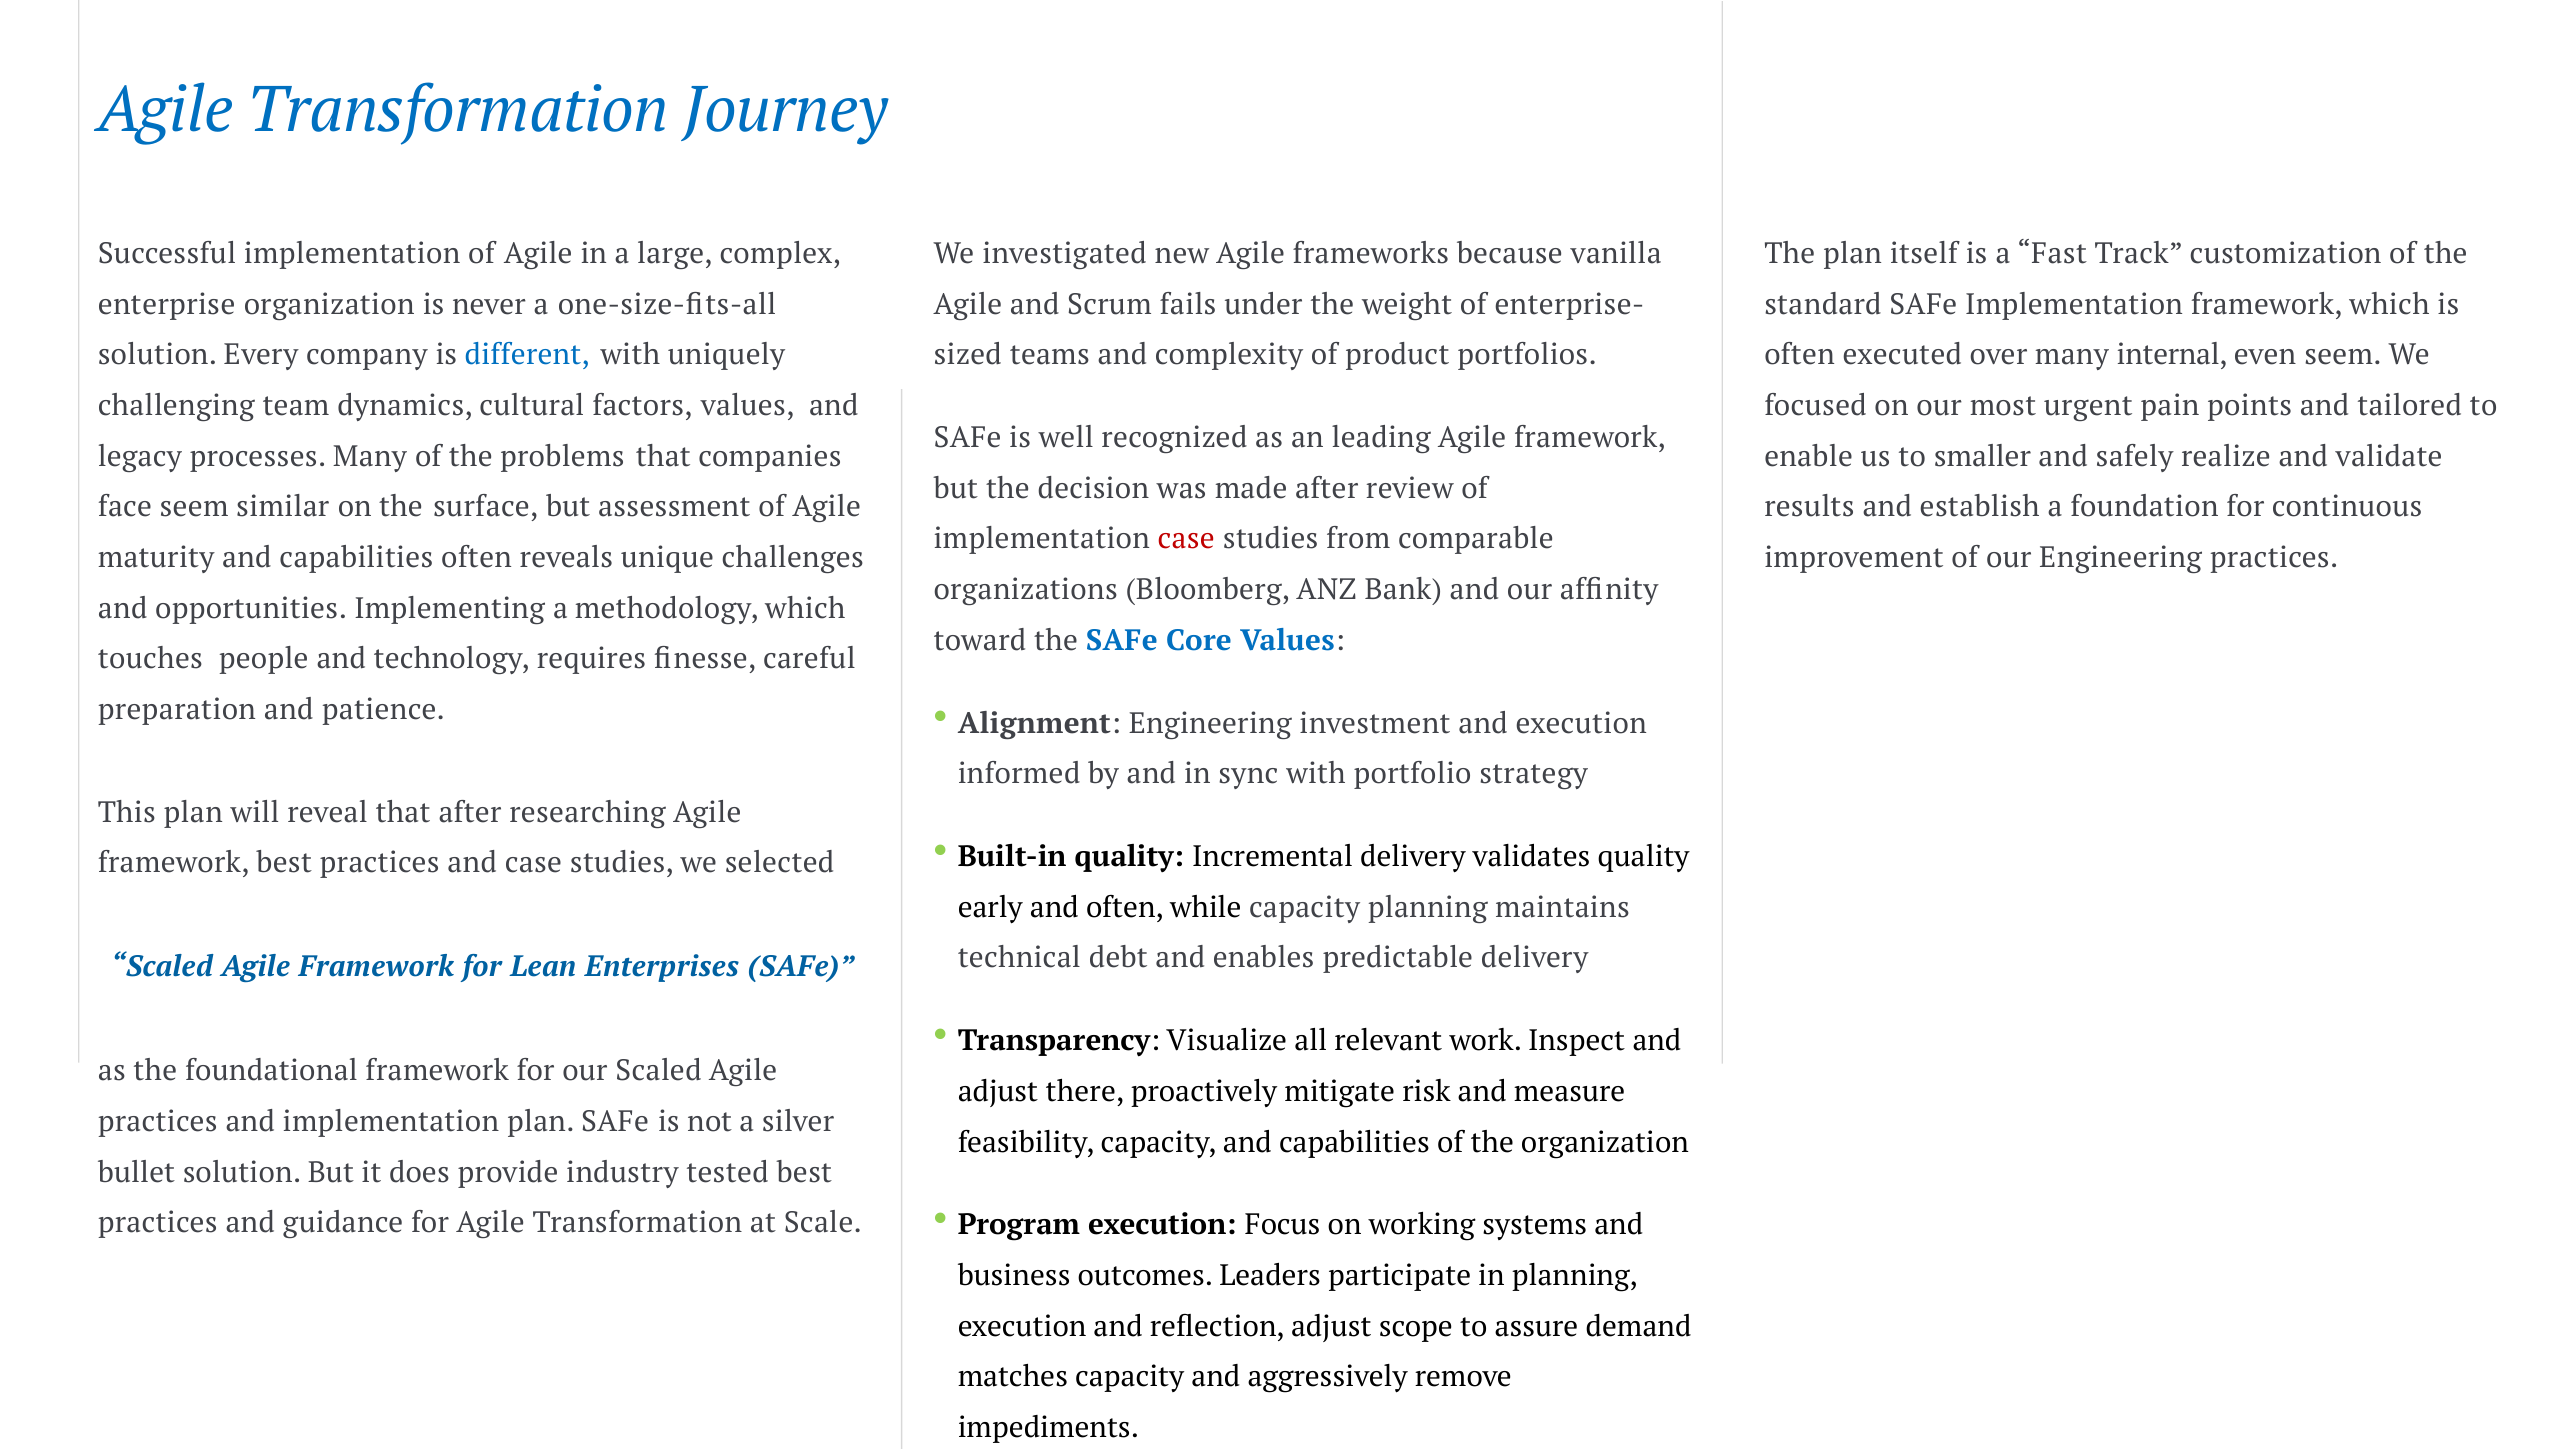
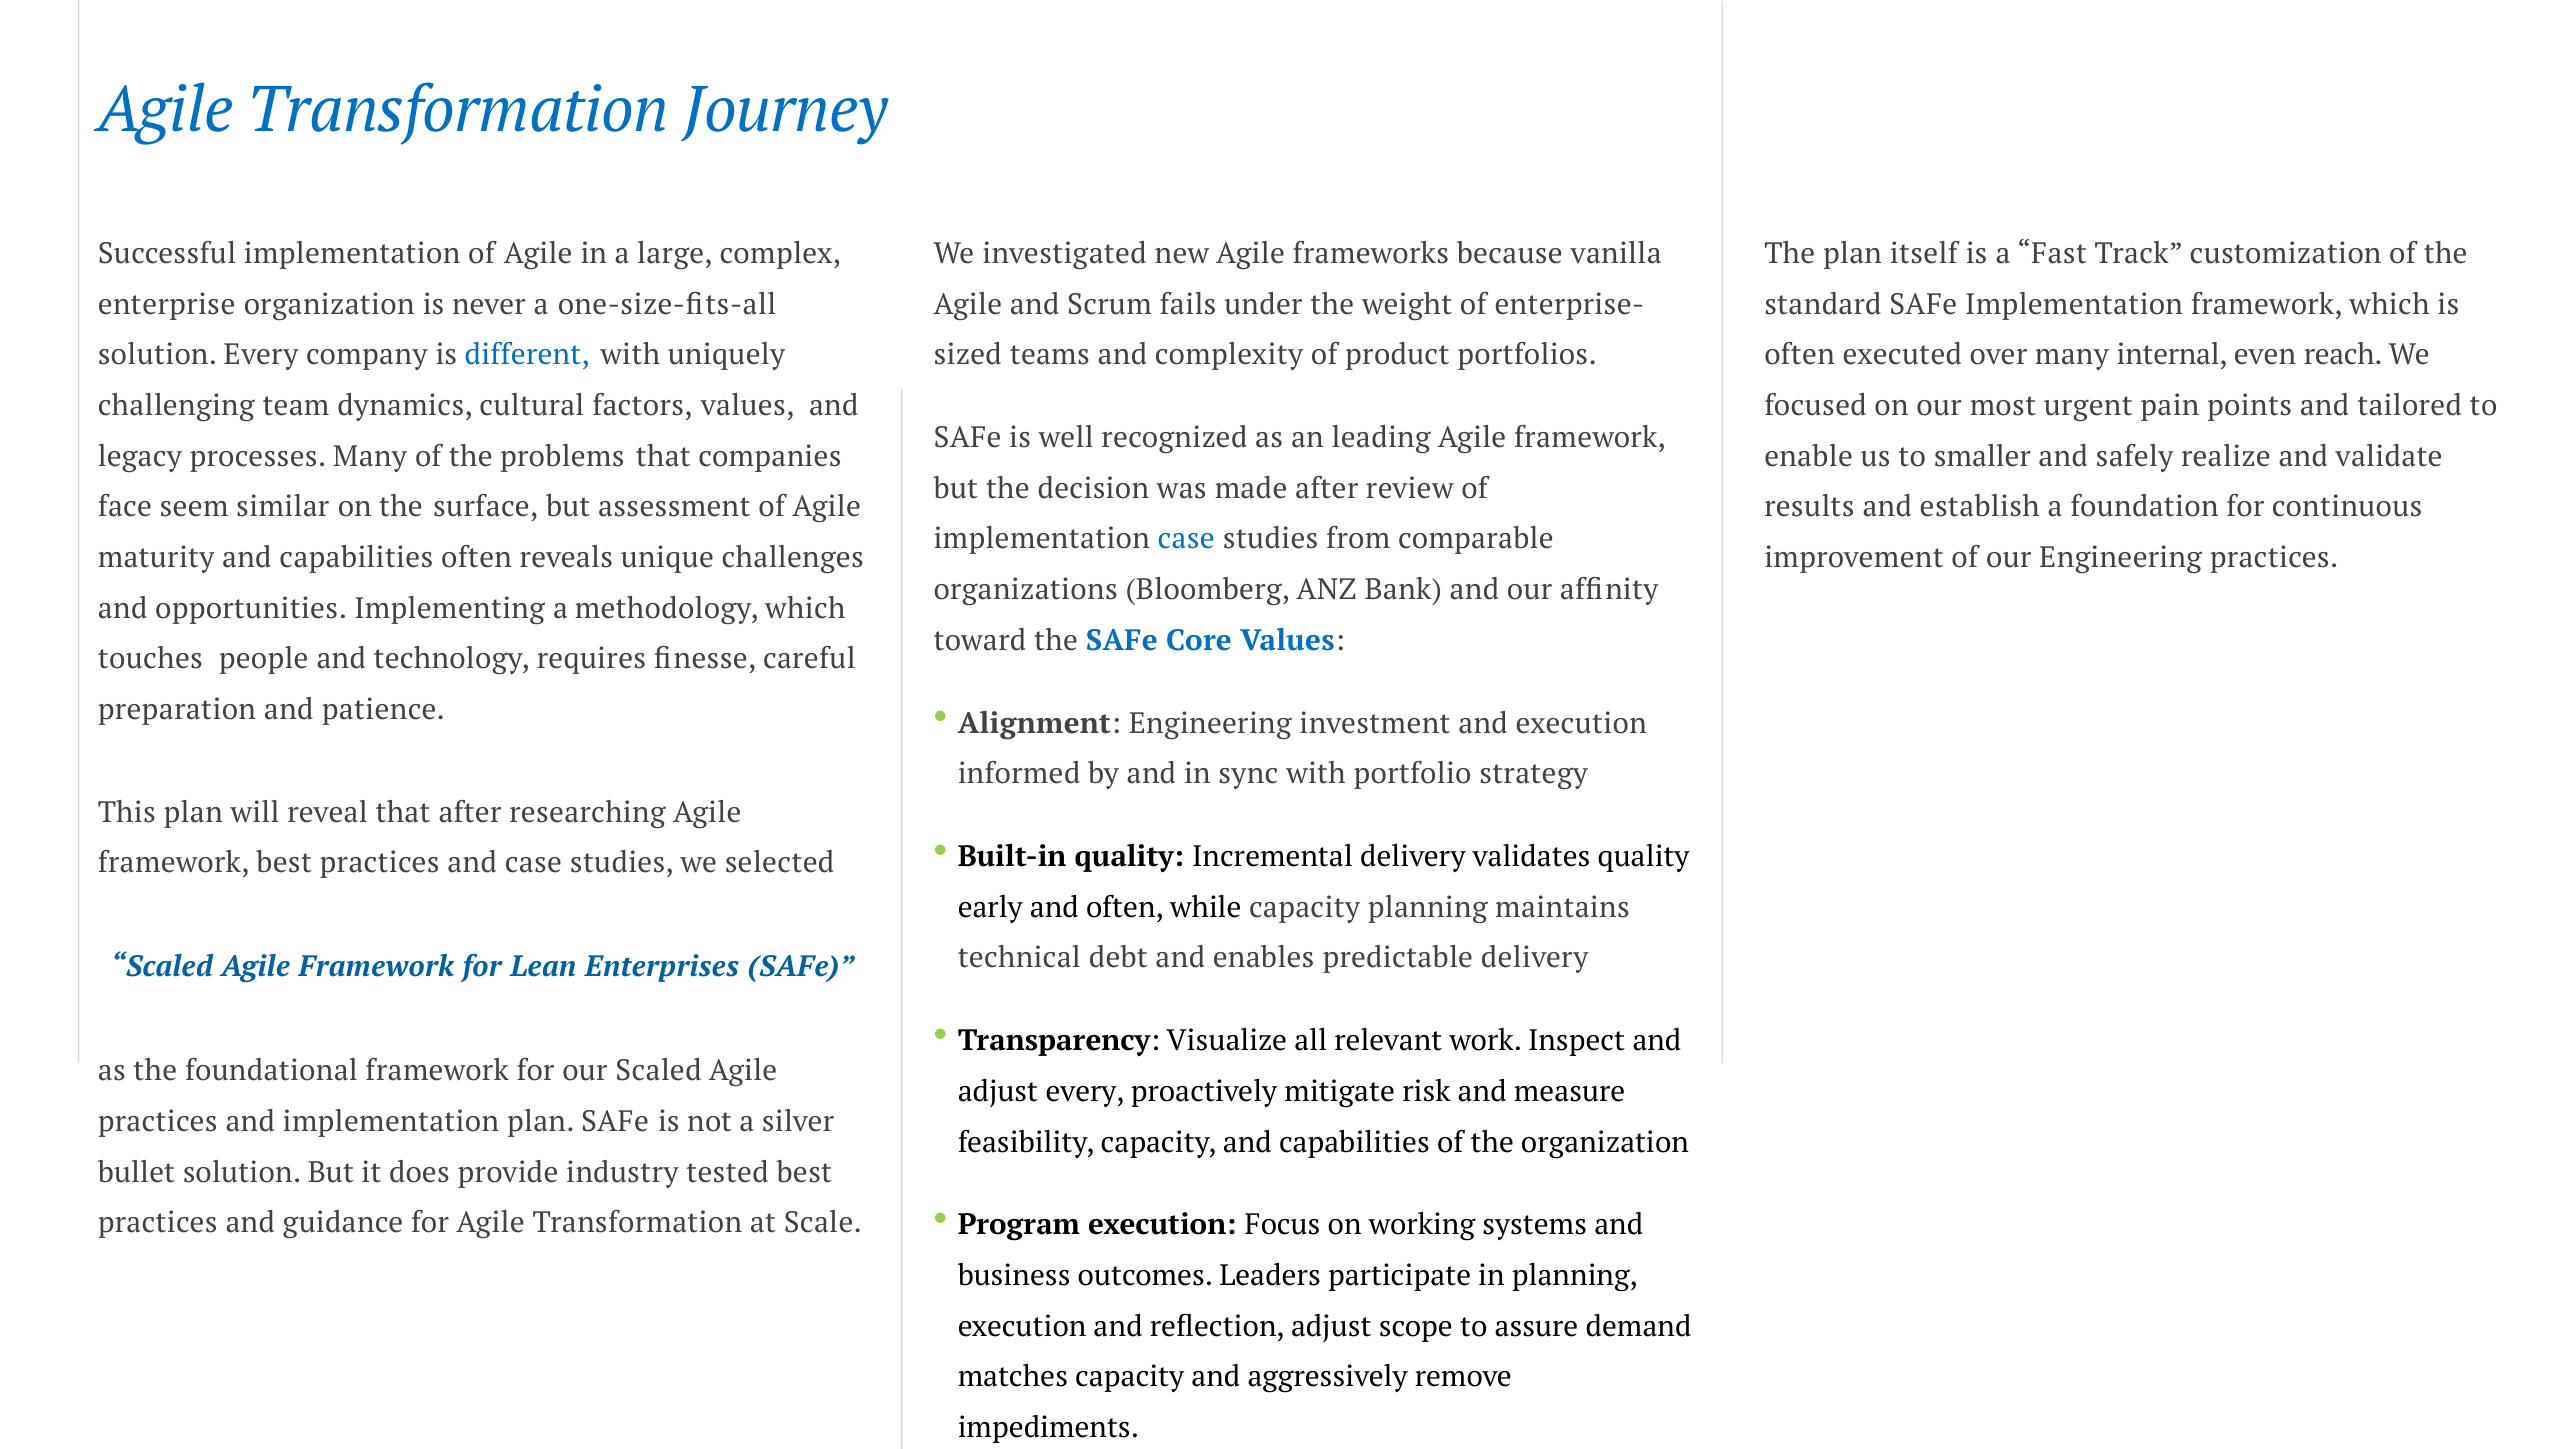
even seem: seem -> reach (2343, 355)
case colour: red -> blue (1186, 539)
adjust there: there -> every (1085, 1092)
